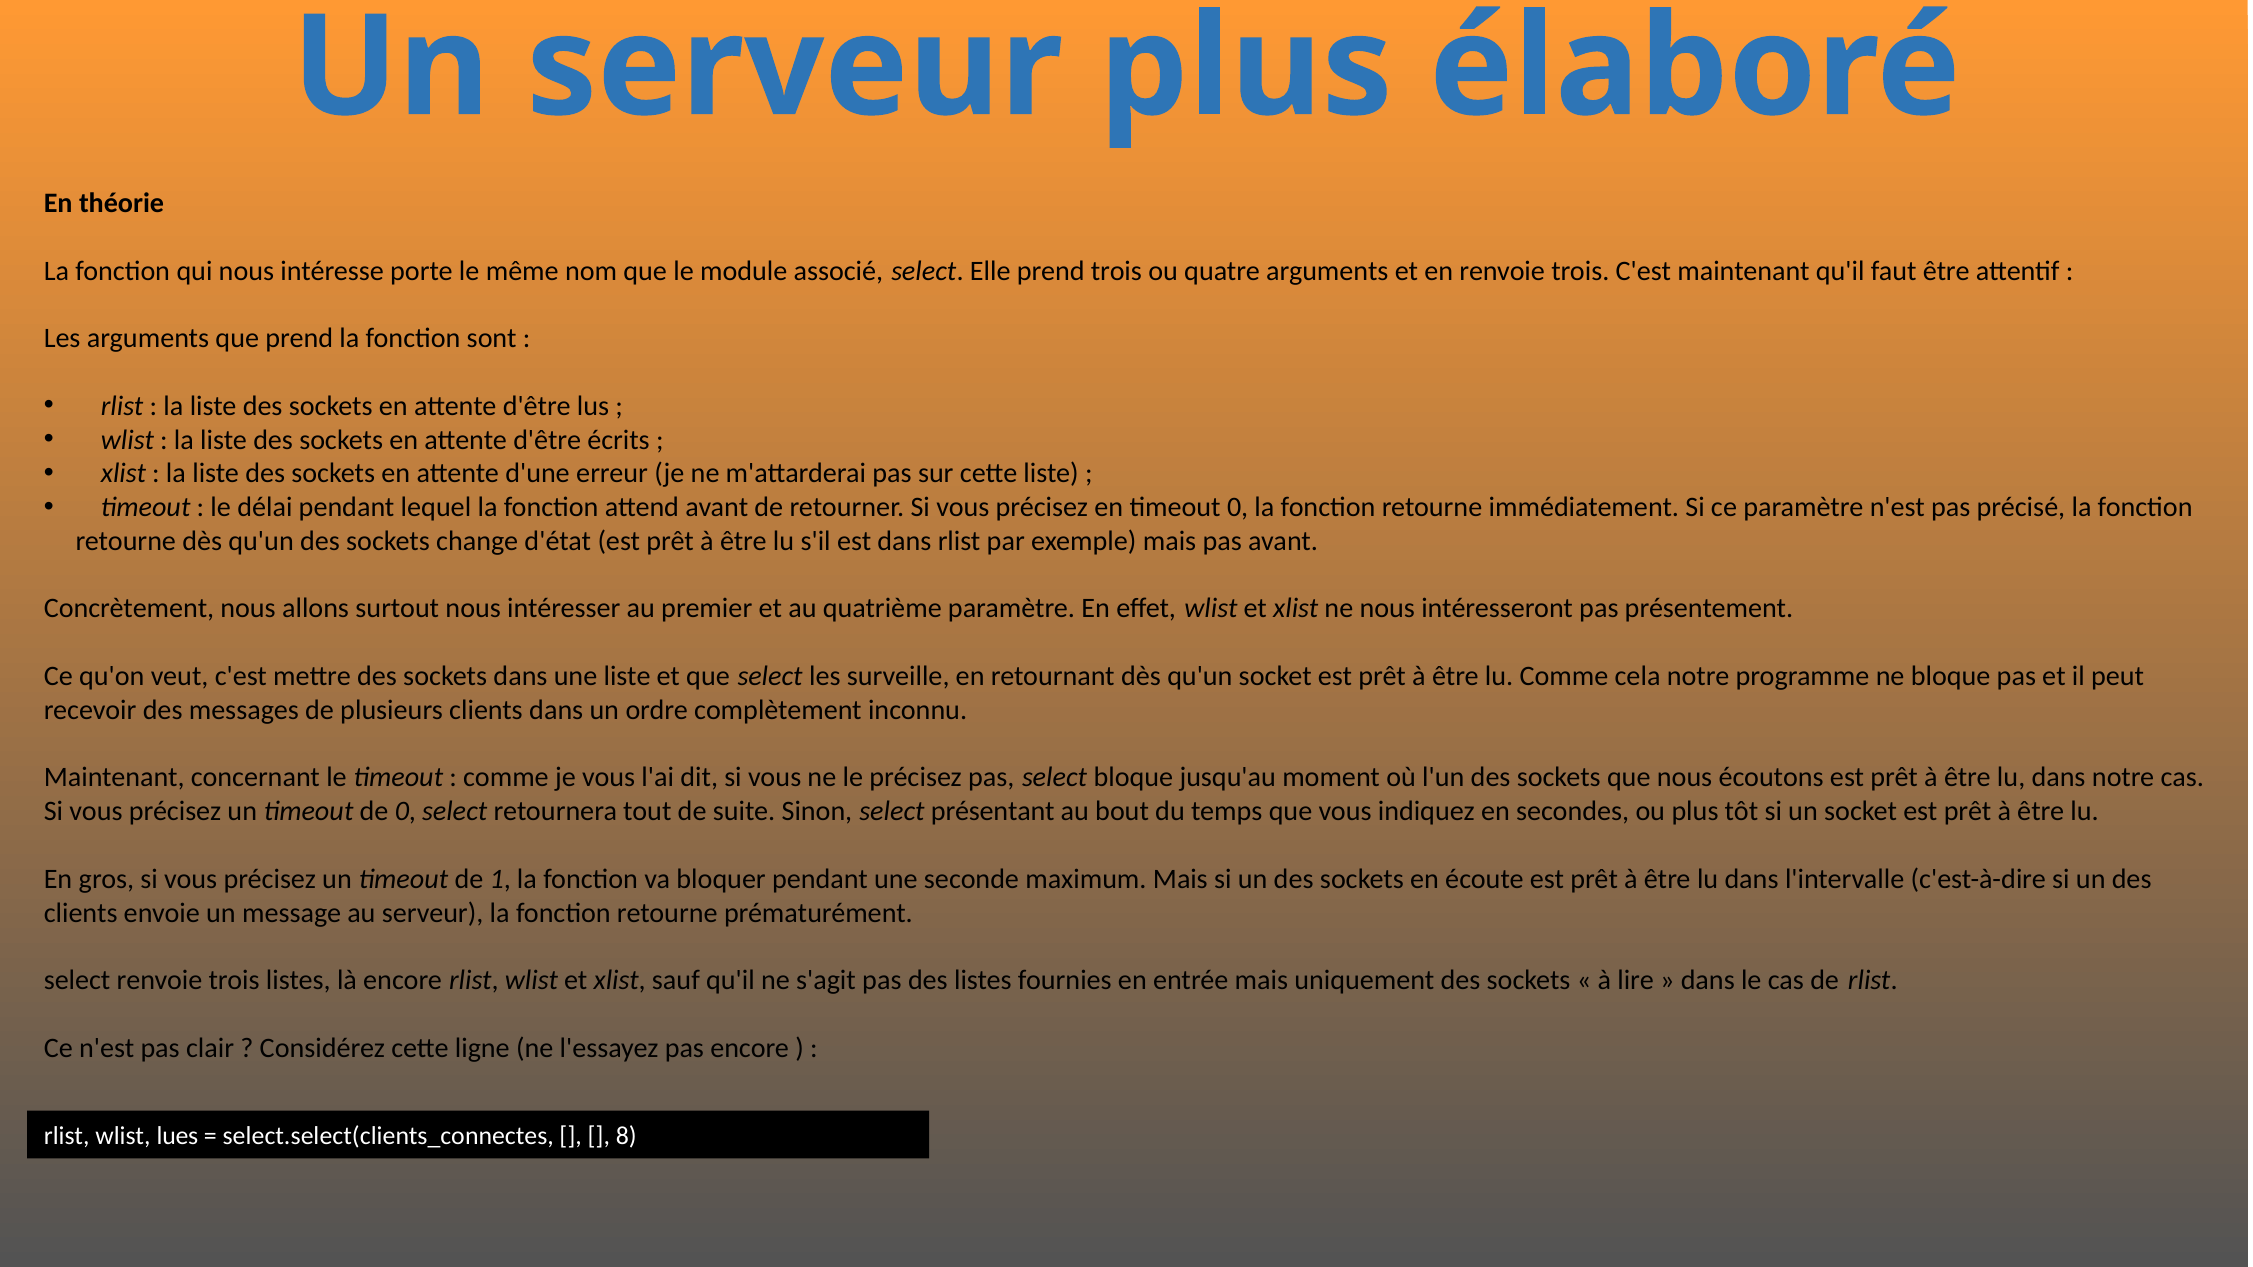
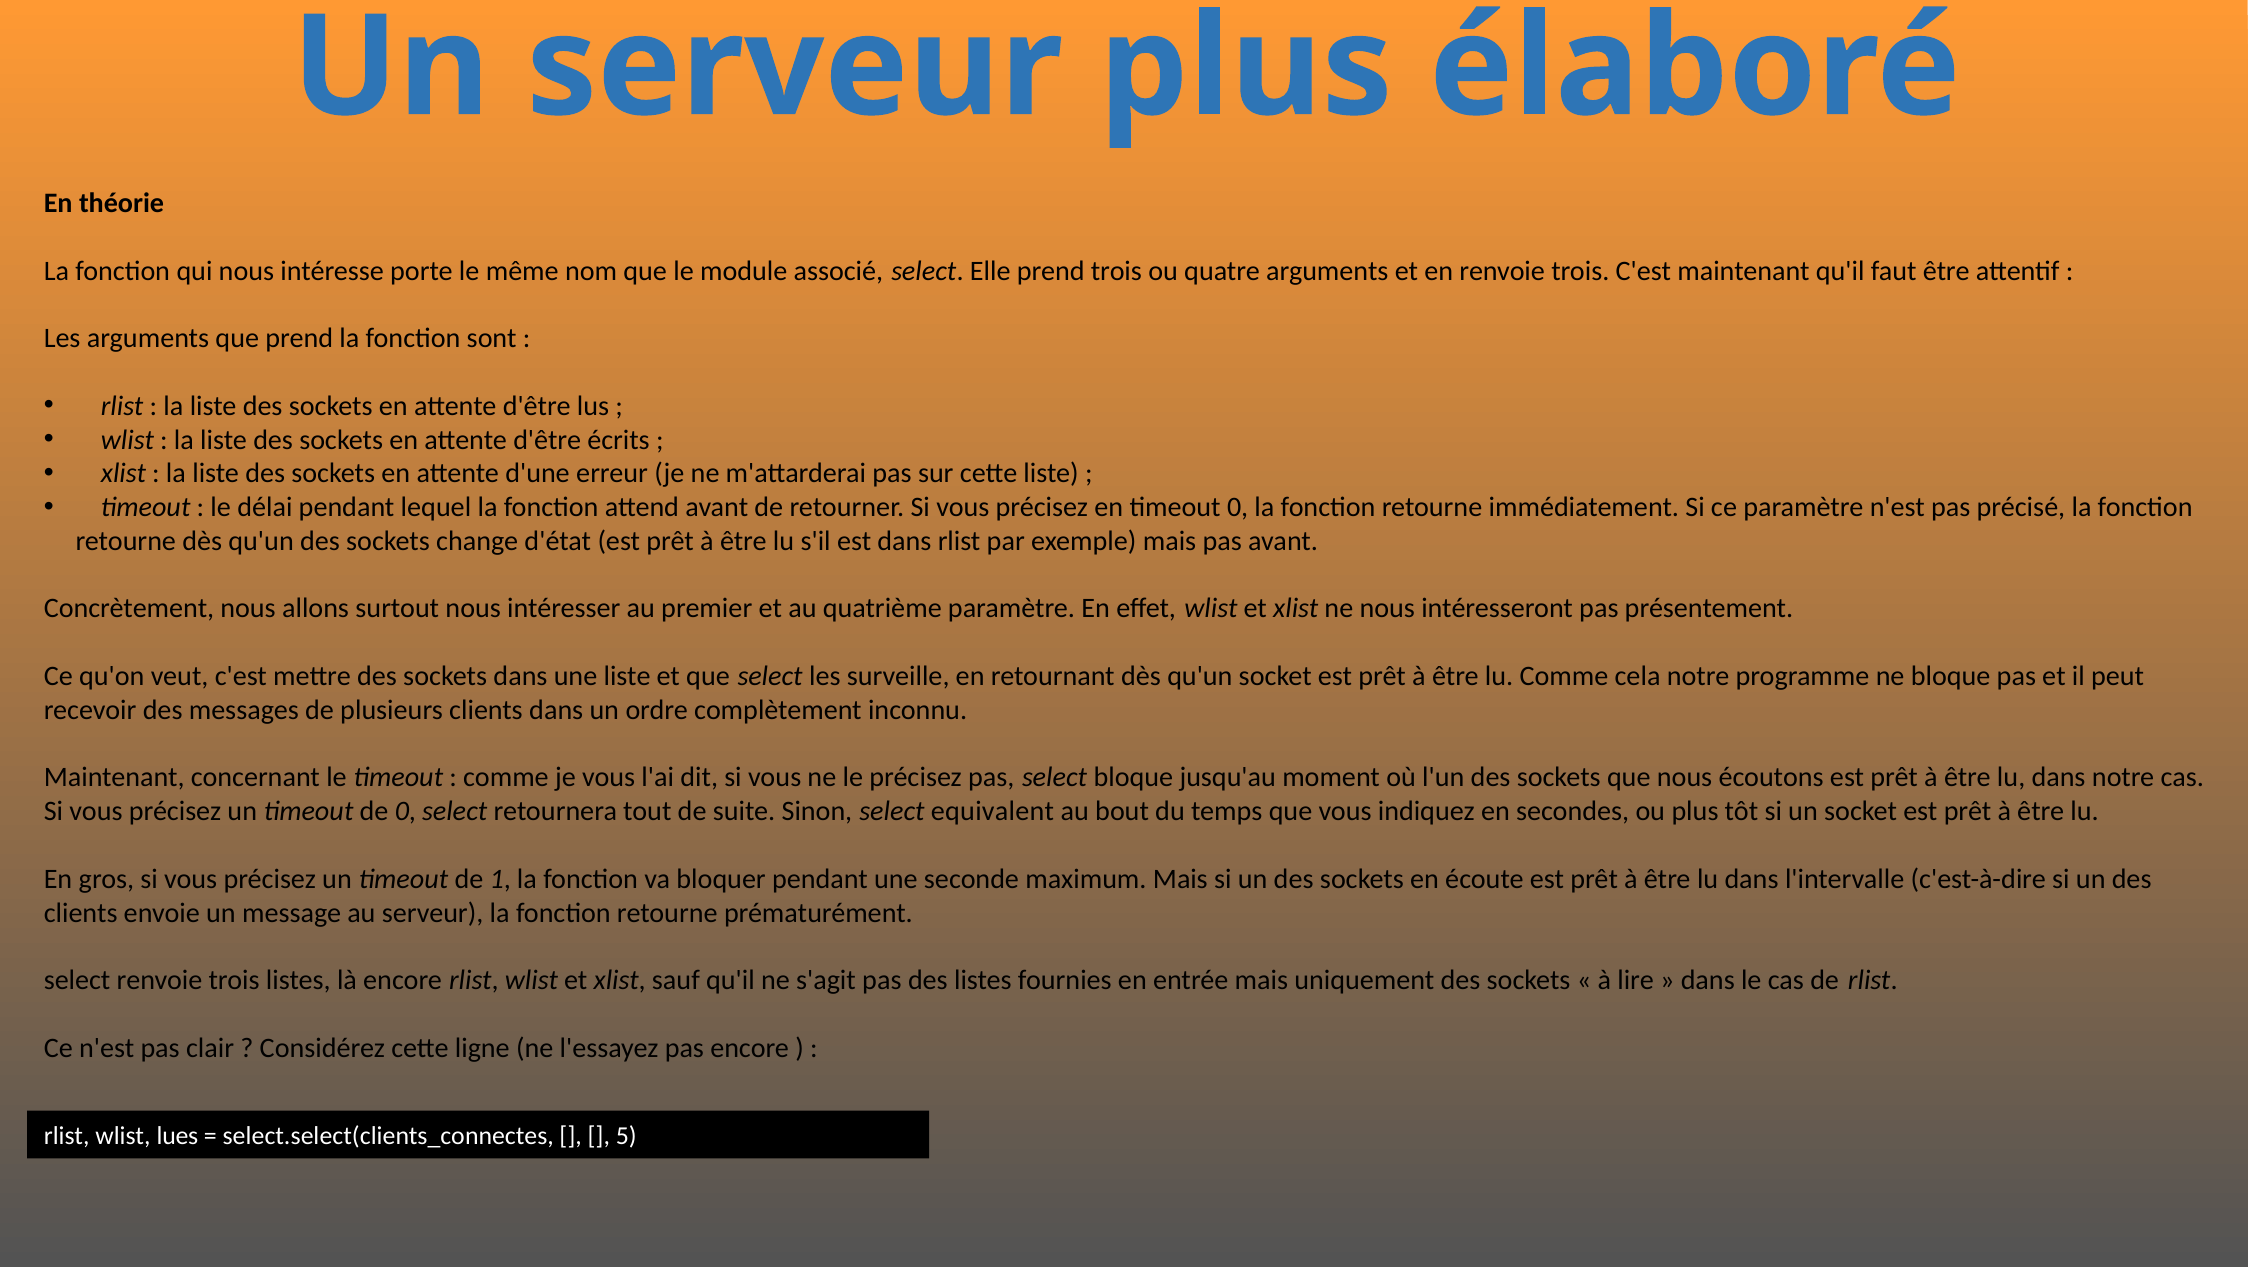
présentant: présentant -> equivalent (993, 812)
8: 8 -> 5 (626, 1137)
